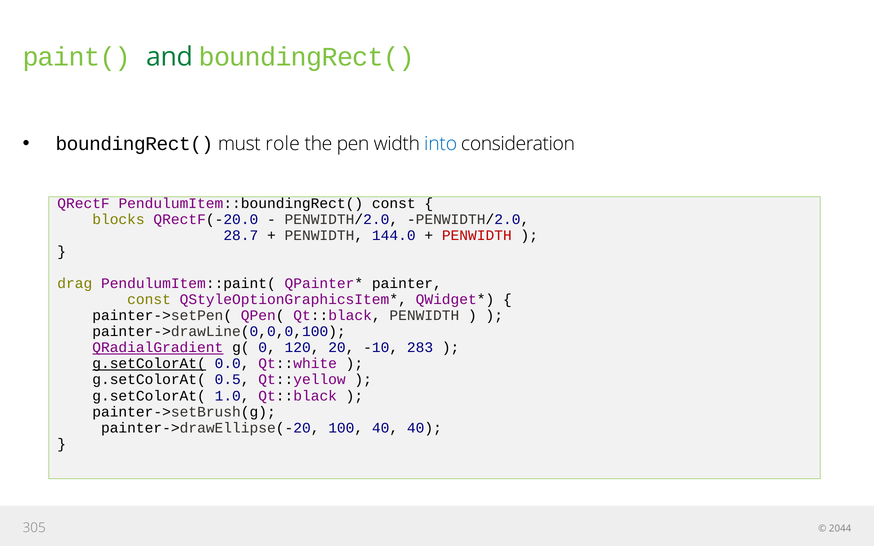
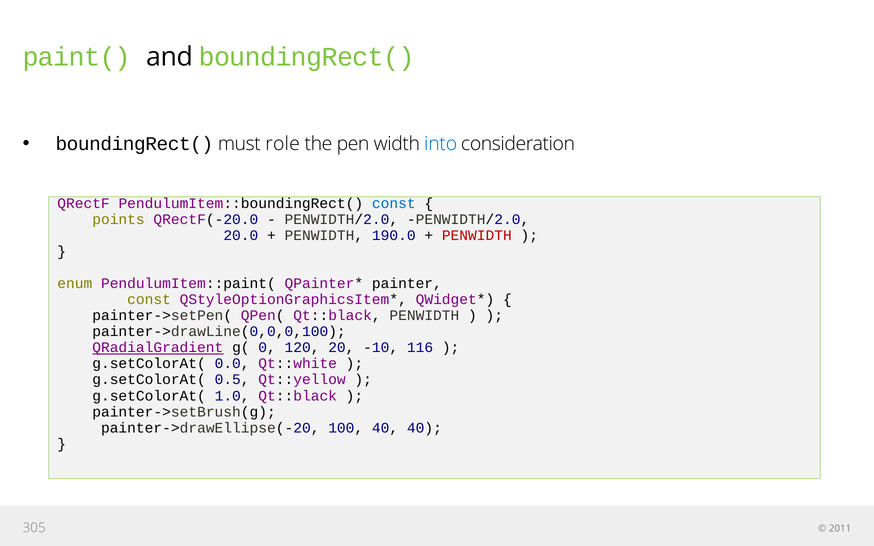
and colour: green -> black (169, 57)
const colour: black -> blue (394, 203)
blocks: blocks -> points (118, 220)
28.7: 28.7 -> 20.0 (241, 236)
144.0: 144.0 -> 190.0 (394, 236)
drag: drag -> enum (75, 284)
283: 283 -> 116 (420, 348)
g.setColorAt( underline: present -> none (149, 364)
2044: 2044 -> 2011 (840, 529)
